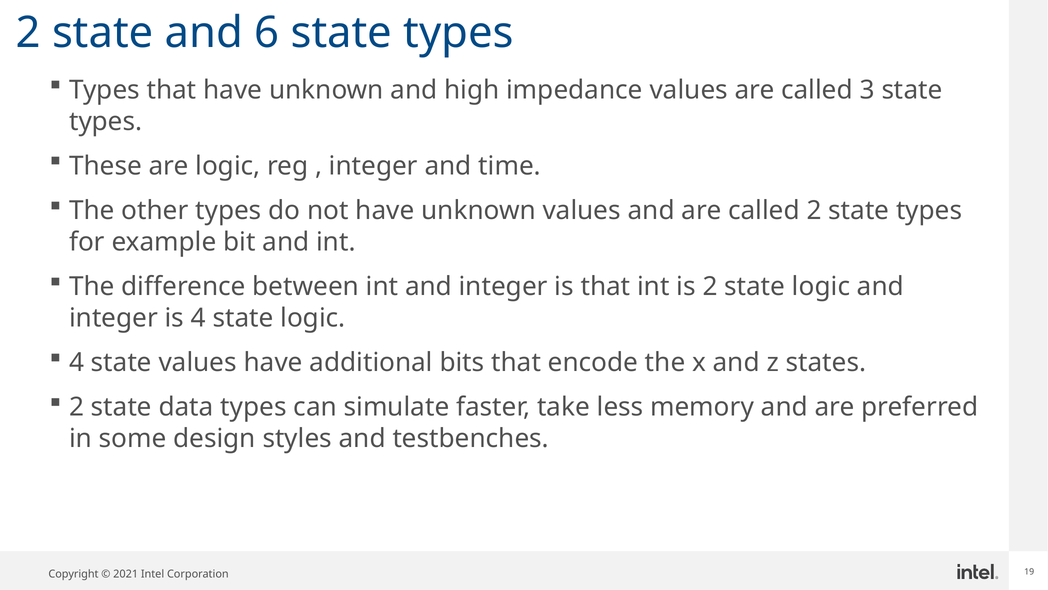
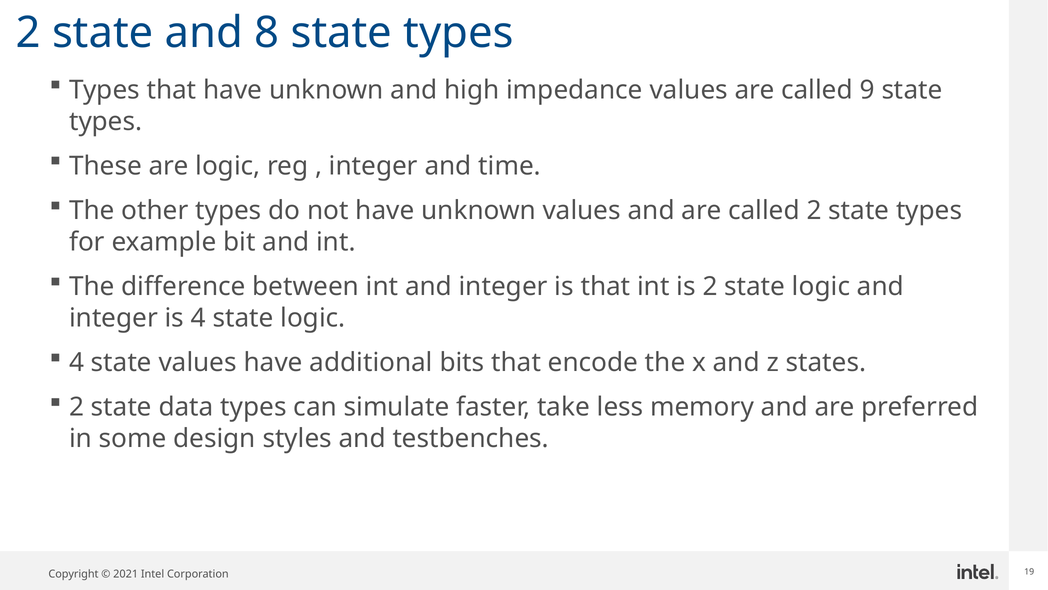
6: 6 -> 8 (267, 33)
3: 3 -> 9 (867, 90)
